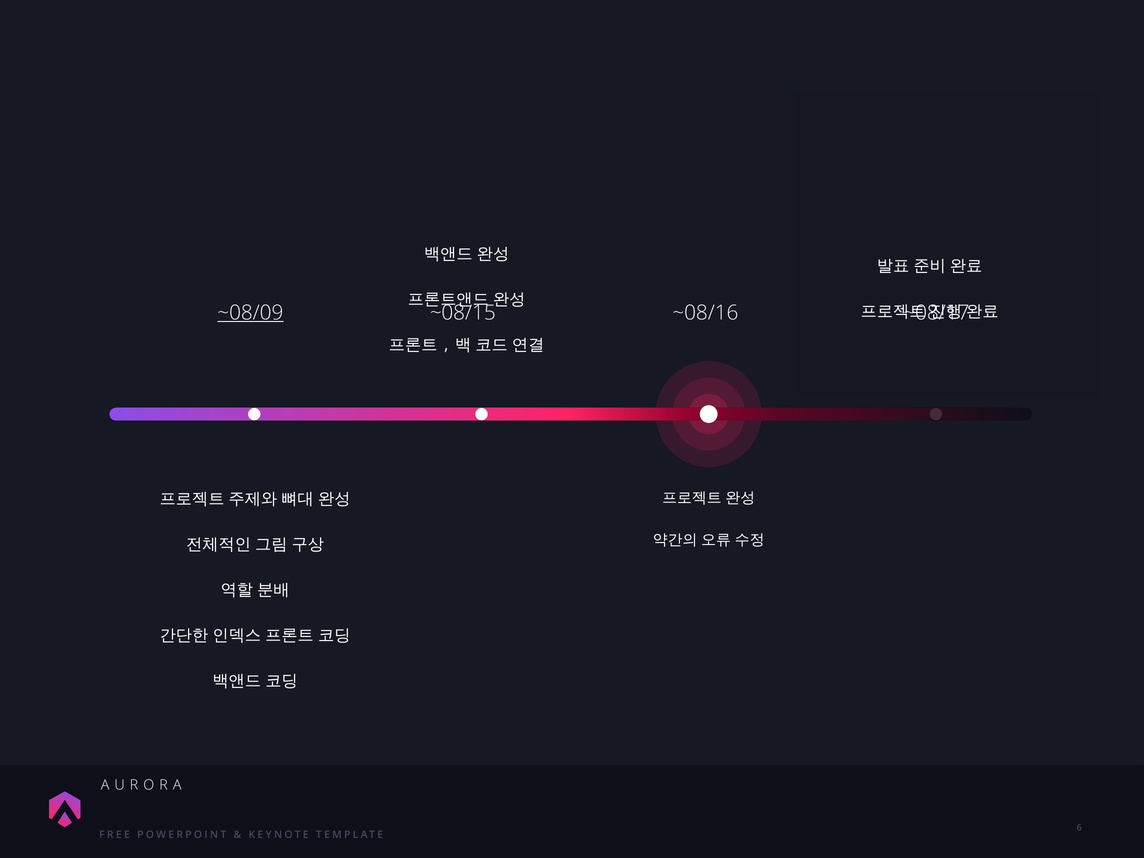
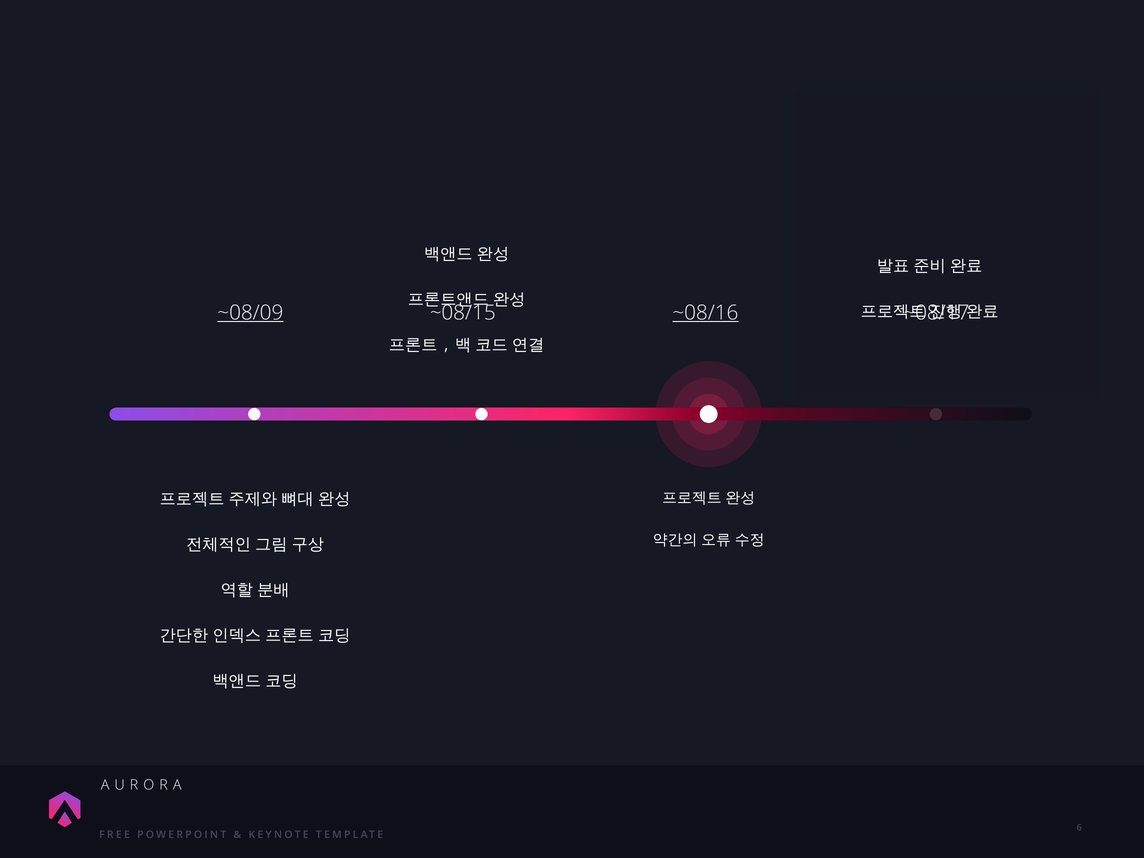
~08/16 underline: none -> present (705, 313)
